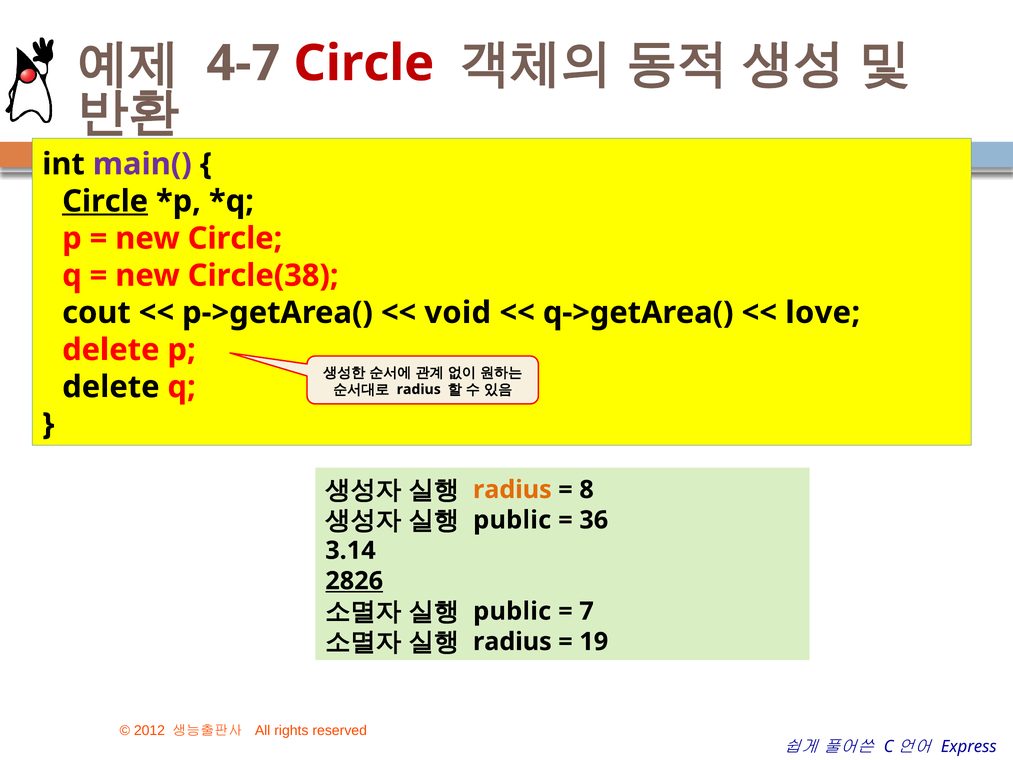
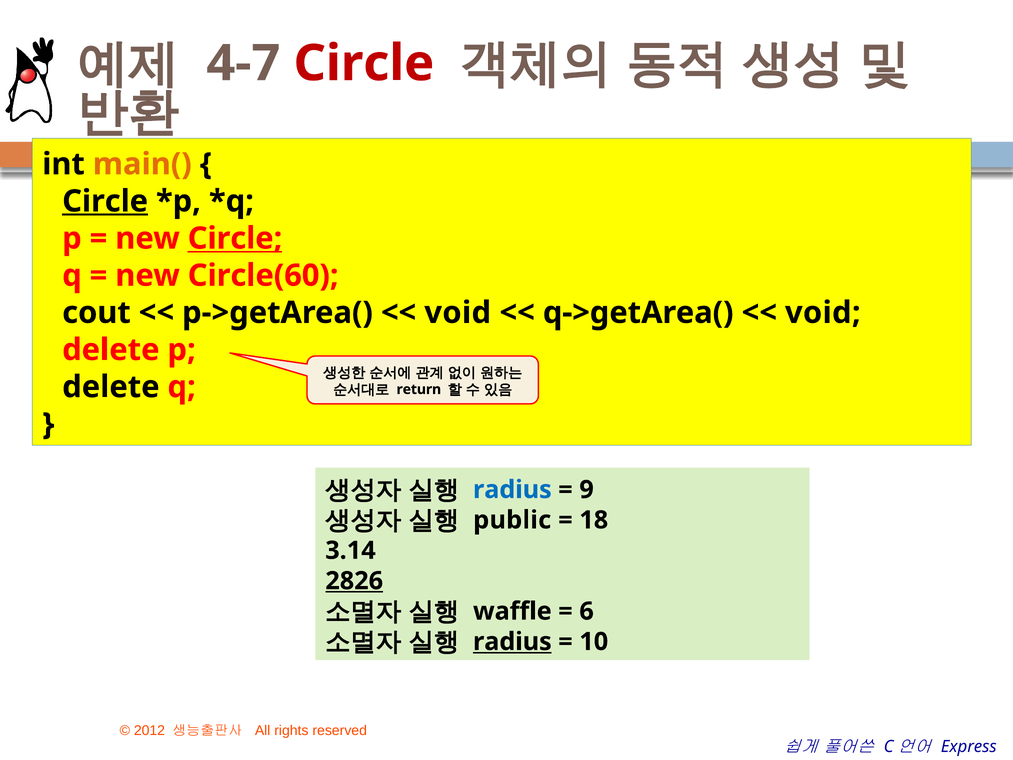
main( colour: purple -> orange (142, 164)
Circle underline: none -> present (235, 238)
Circle(38: Circle(38 -> Circle(60 (263, 275)
love: love -> void (823, 313)
radius: radius -> return (419, 389)
radius colour: orange -> blue (512, 490)
8: 8 -> 9 (587, 490)
36: 36 -> 18 (594, 520)
public: public -> waffle (512, 611)
7: 7 -> 6 (587, 611)
radius underline: none -> present (512, 641)
19: 19 -> 10 (594, 641)
